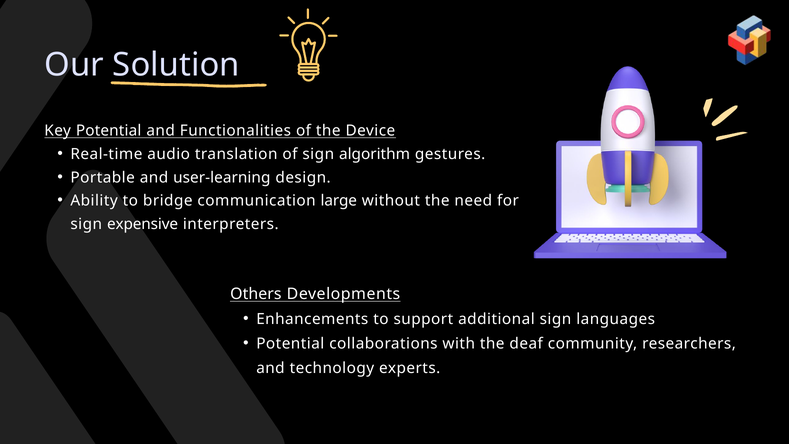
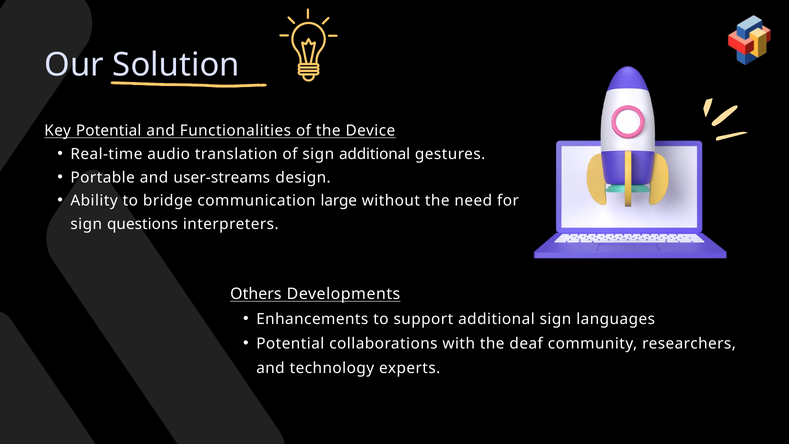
sign algorithm: algorithm -> additional (375, 154)
user-learning: user-learning -> user-streams (222, 177)
expensive: expensive -> questions (142, 224)
